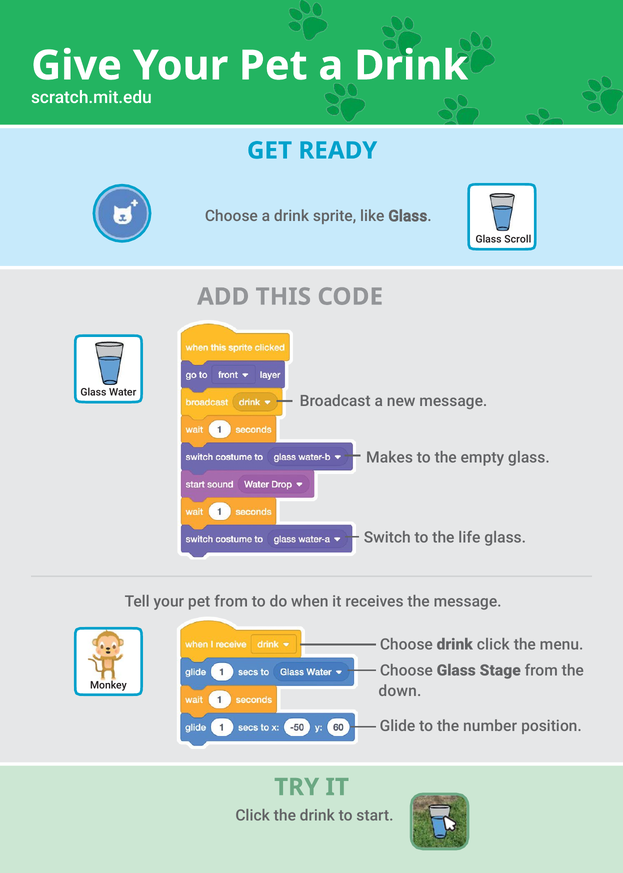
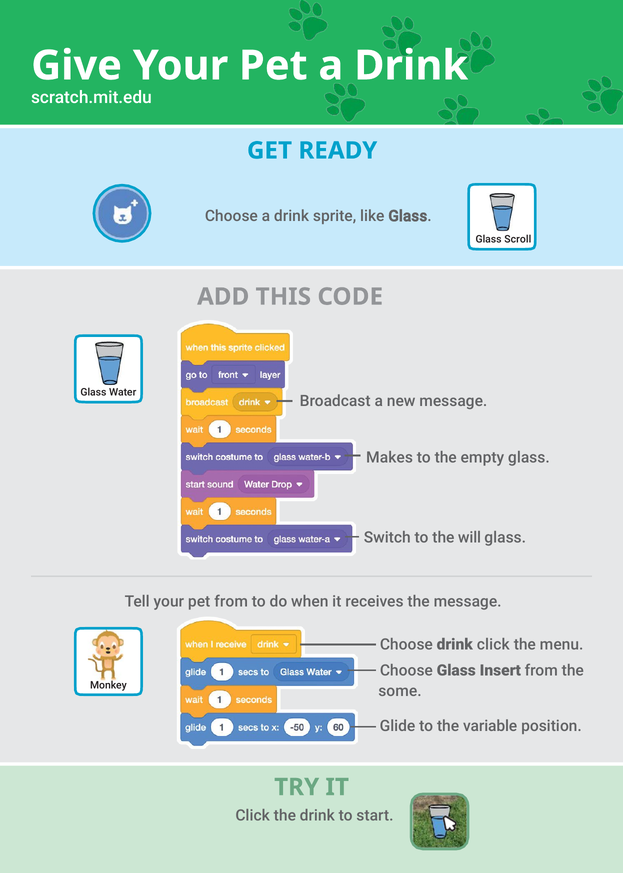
life: life -> will (470, 537)
Stage: Stage -> Insert (500, 670)
down: down -> some (400, 691)
number: number -> variable (490, 725)
